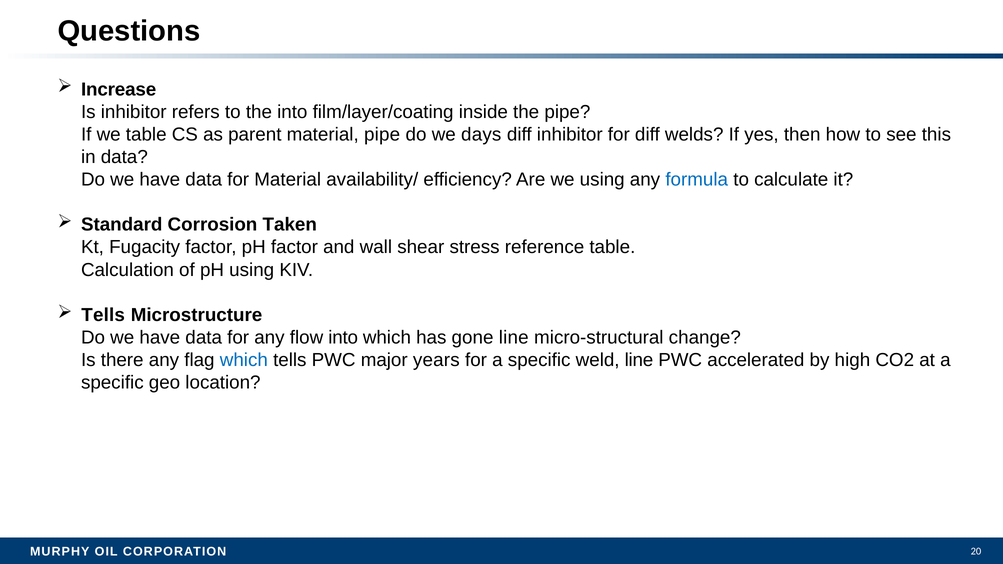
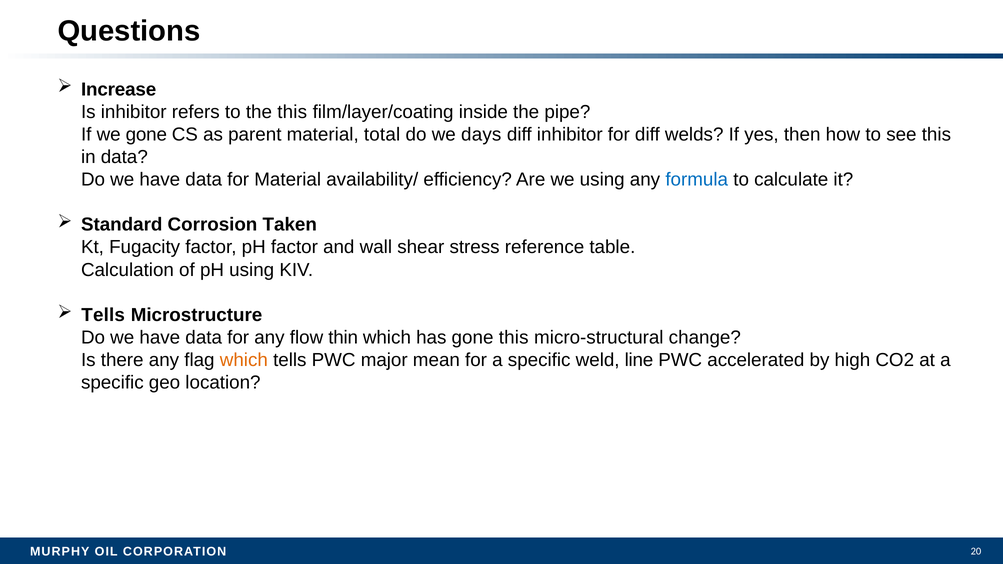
the into: into -> this (292, 112)
we table: table -> gone (146, 135)
material pipe: pipe -> total (382, 135)
flow into: into -> thin (343, 338)
gone line: line -> this (514, 338)
which colour: blue -> orange (244, 360)
years: years -> mean (436, 360)
